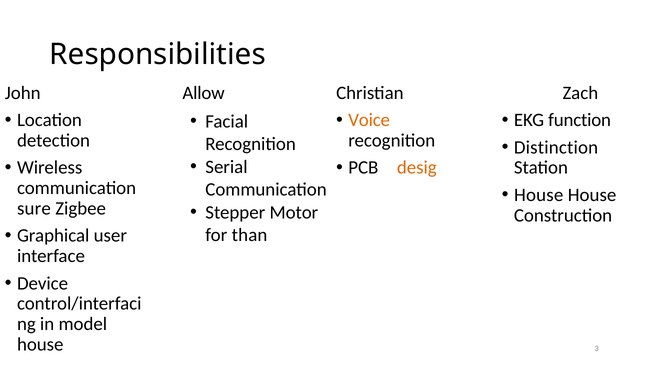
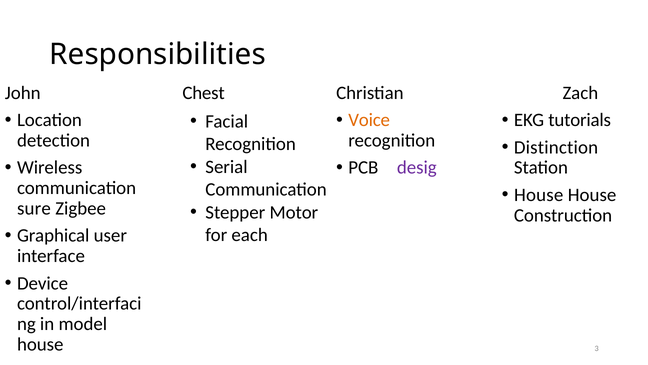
Allow: Allow -> Chest (204, 93)
function: function -> tutorials (580, 120)
desig colour: orange -> purple (417, 167)
than: than -> each (250, 235)
